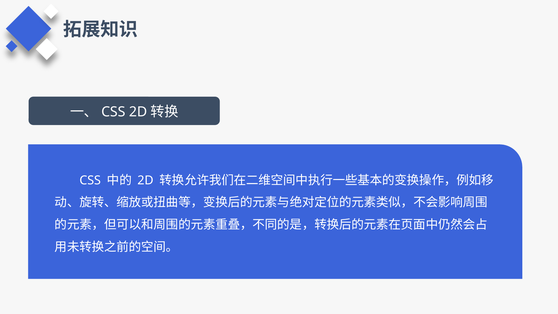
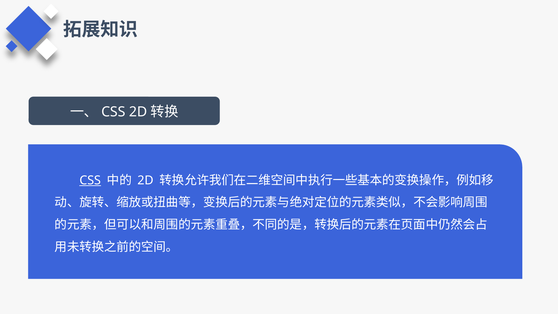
CSS underline: none -> present (90, 180)
